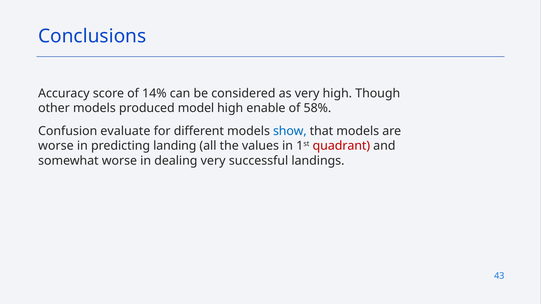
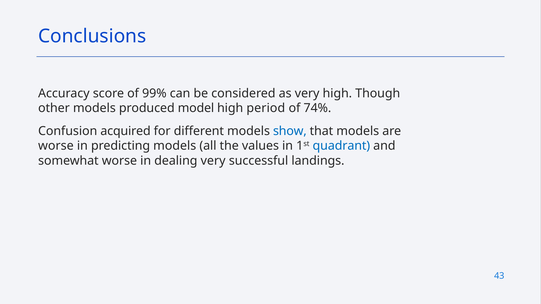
14%: 14% -> 99% (154, 93)
enable: enable -> period (266, 108)
58%: 58% -> 74% (317, 108)
evaluate: evaluate -> acquired (126, 131)
predicting landing: landing -> models (175, 146)
quadrant colour: red -> blue (341, 146)
